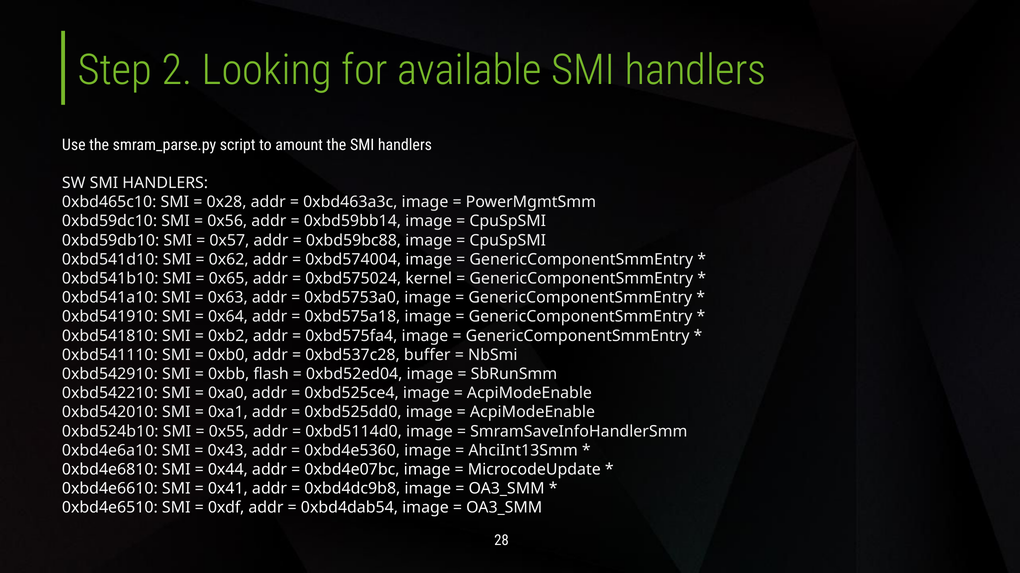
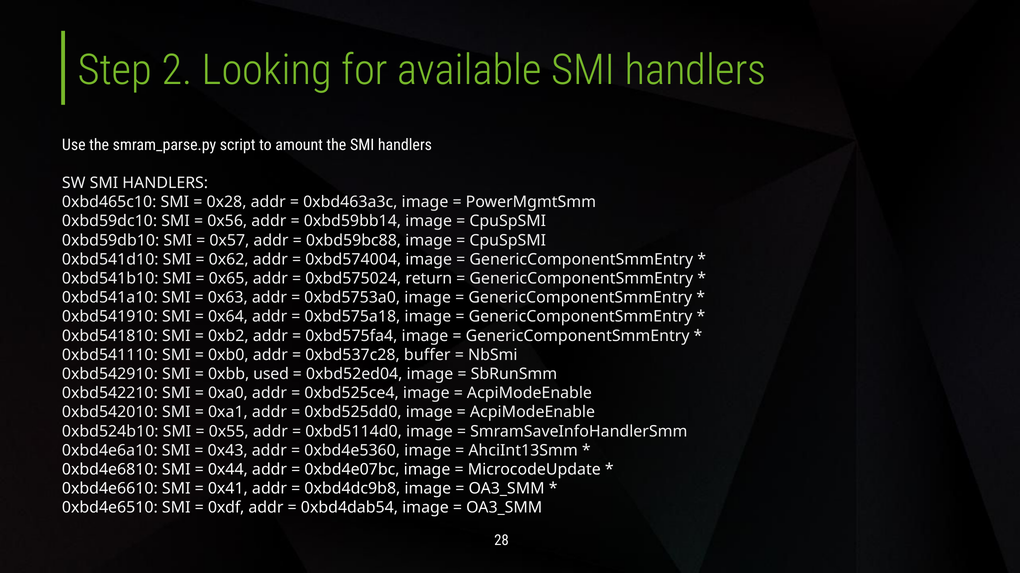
kernel: kernel -> return (429, 279)
flash: flash -> used (271, 374)
